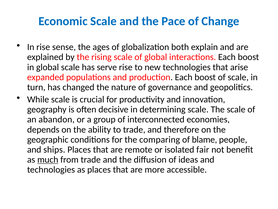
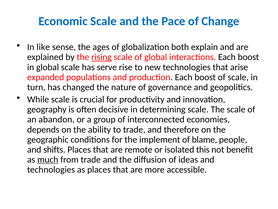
In rise: rise -> like (43, 47)
rising underline: none -> present (101, 57)
comparing: comparing -> implement (160, 139)
ships: ships -> shifts (54, 149)
fair: fair -> this (203, 149)
